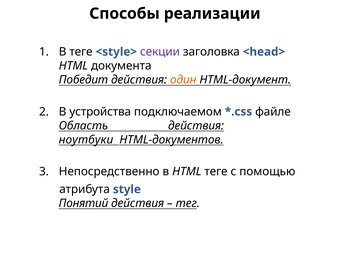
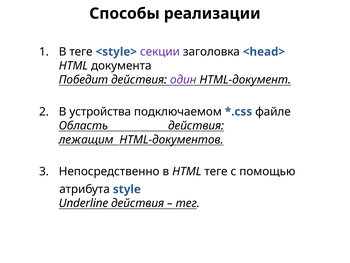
один colour: orange -> purple (183, 80)
ноутбуки: ноутбуки -> лежащим (86, 139)
Понятий: Понятий -> Underline (83, 203)
